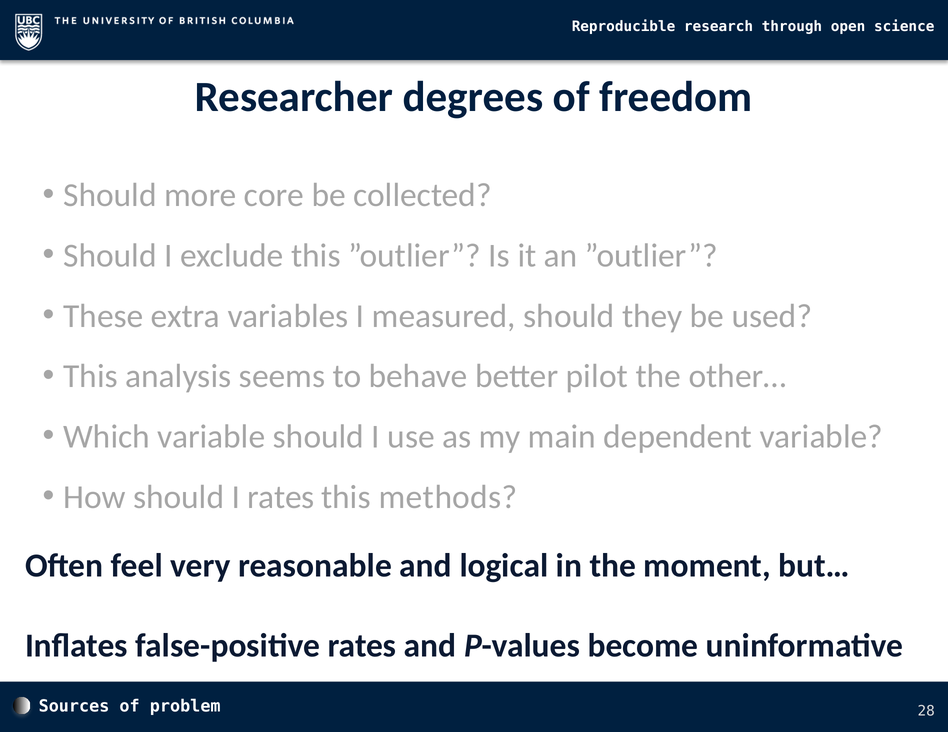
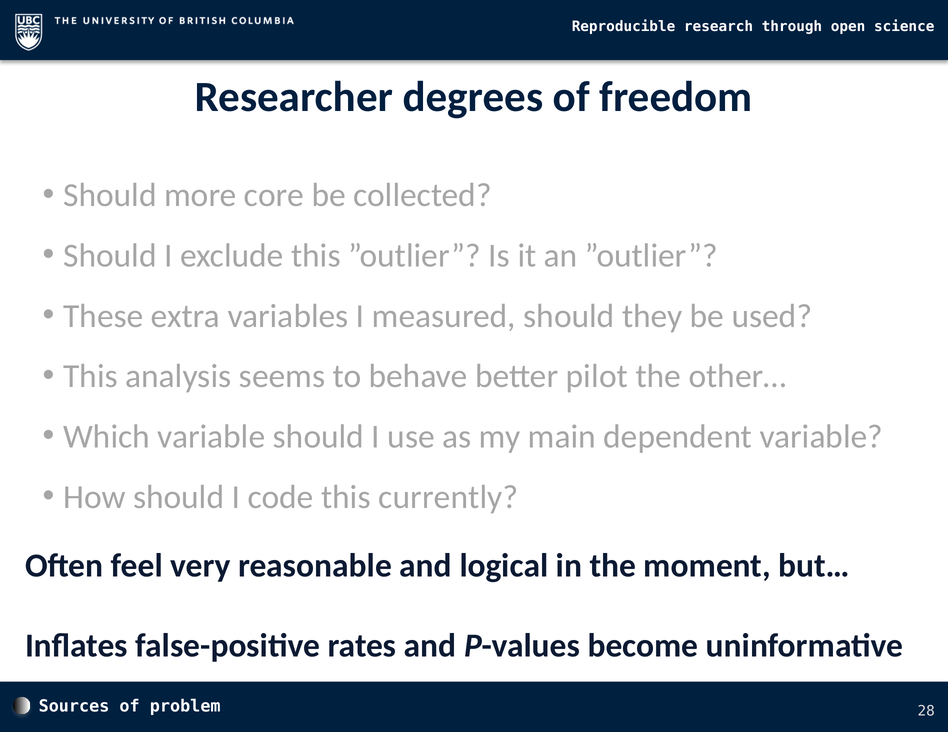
I rates: rates -> code (281, 497)
methods: methods -> currently (448, 497)
